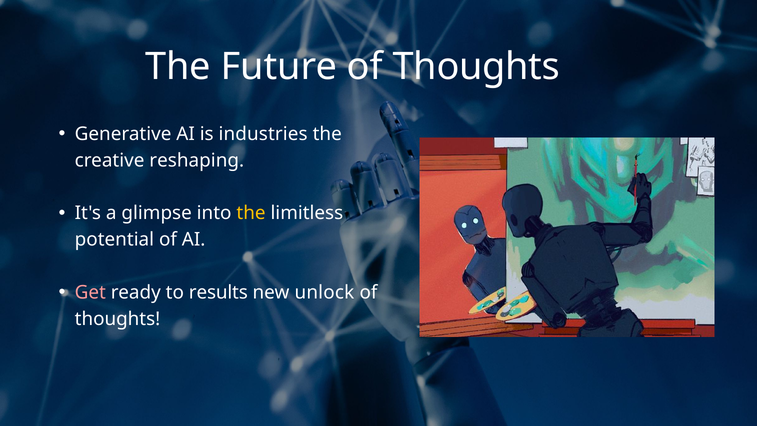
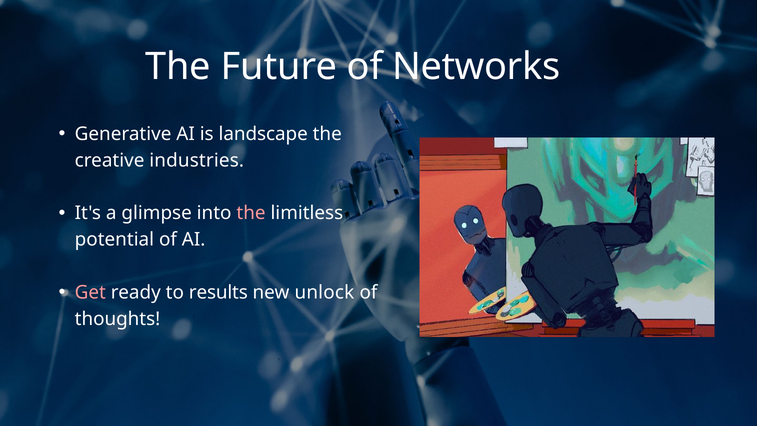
Future of Thoughts: Thoughts -> Networks (476, 67)
industries: industries -> landscape (263, 134)
reshaping: reshaping -> industries (197, 160)
the colour: yellow -> pink (251, 213)
